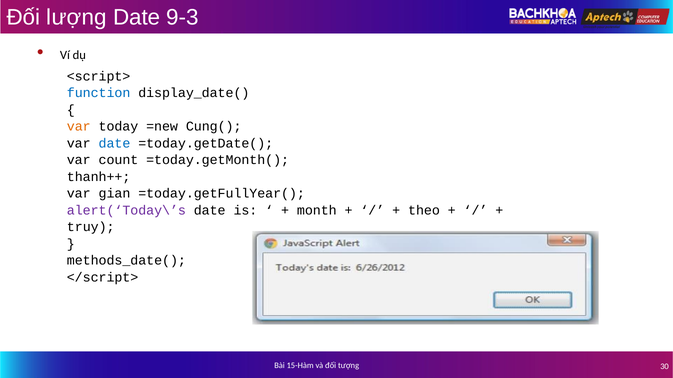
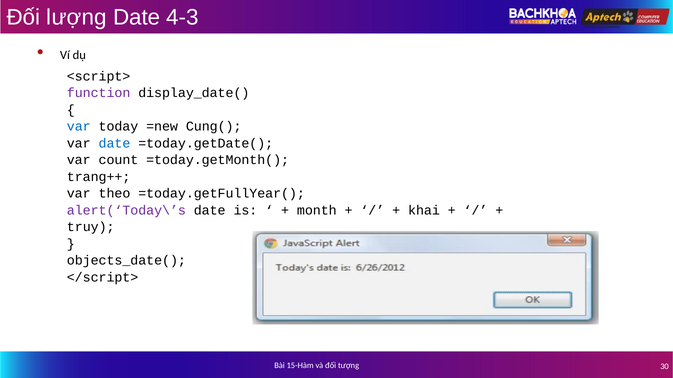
9-3: 9-3 -> 4-3 (182, 17)
function colour: blue -> purple (99, 93)
var colour: orange -> blue (79, 127)
thanh++: thanh++ -> trang++ (99, 177)
gian: gian -> theo (114, 194)
theo: theo -> khai (424, 211)
methods_date(: methods_date( -> objects_date( (126, 261)
